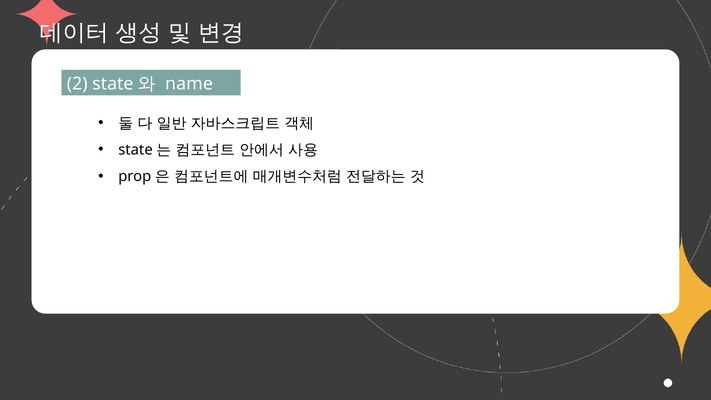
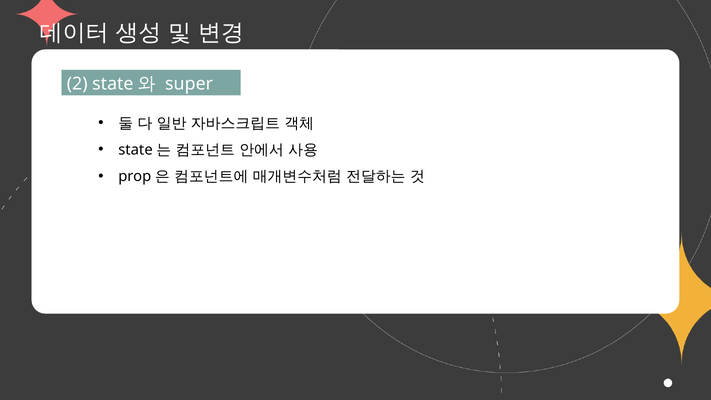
name: name -> super (189, 84)
